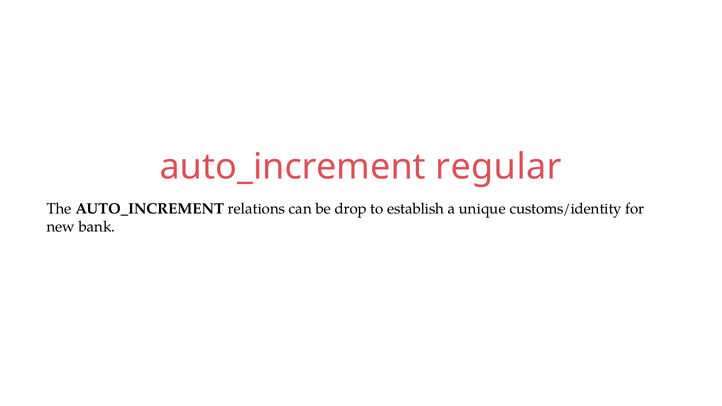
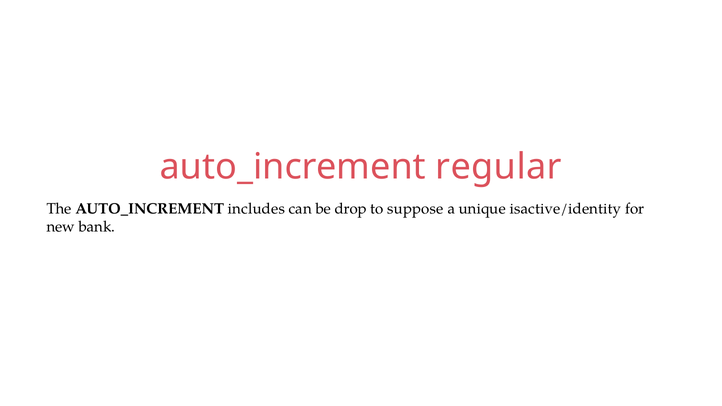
relations: relations -> includes (256, 209)
establish: establish -> suppose (415, 209)
customs/identity: customs/identity -> isactive/identity (565, 209)
